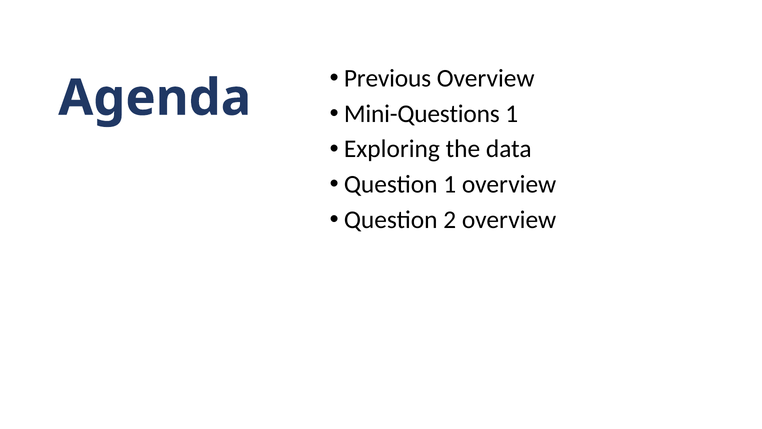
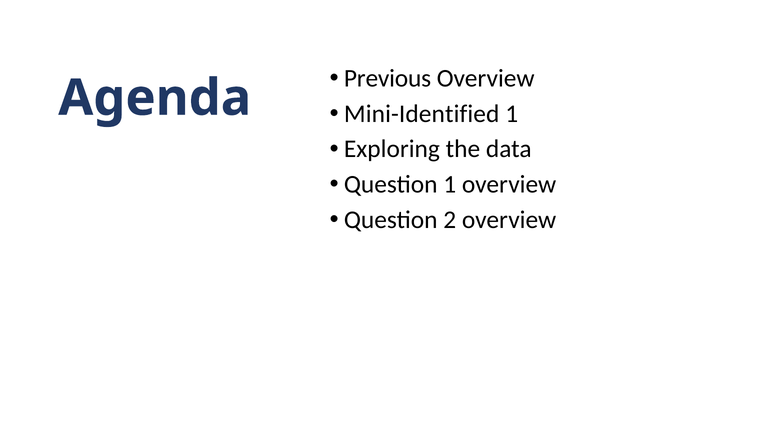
Mini-Questions: Mini-Questions -> Mini-Identified (422, 114)
